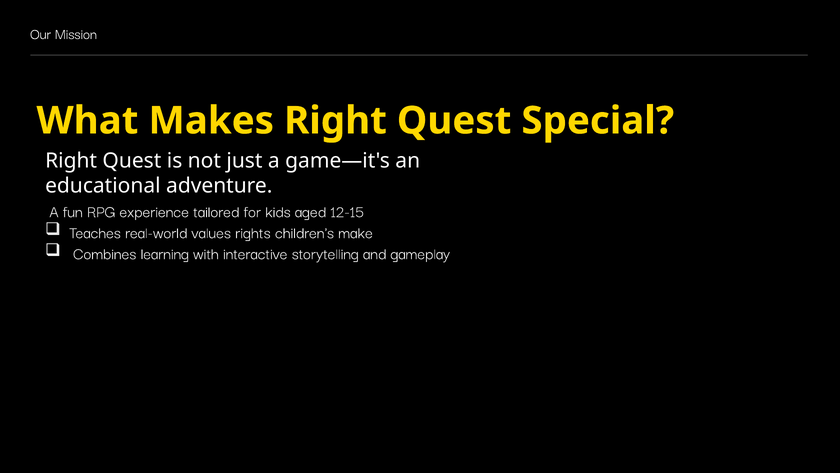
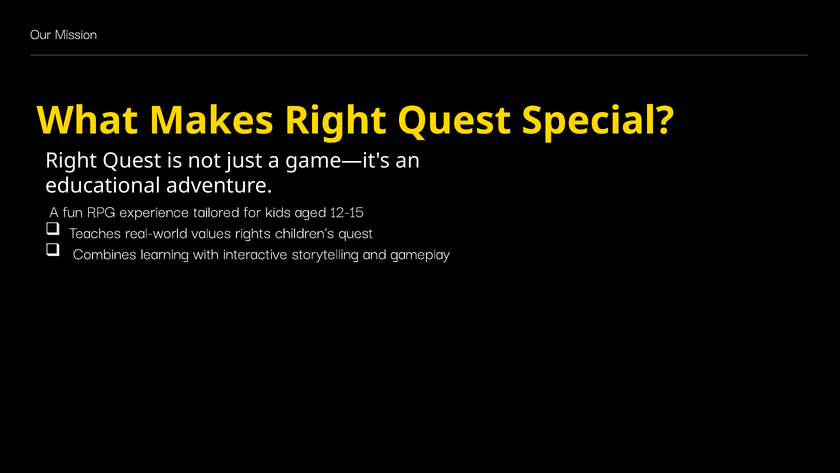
children's make: make -> quest (356, 232)
